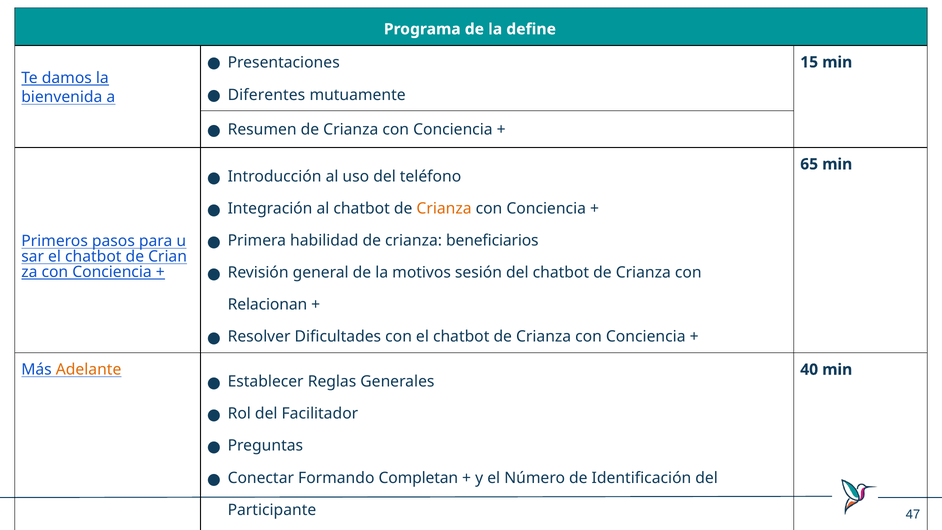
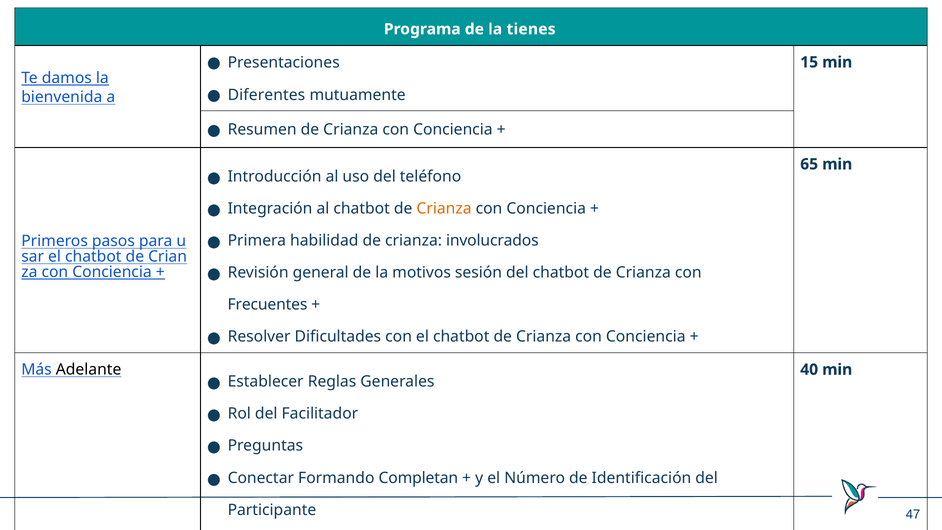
define: define -> tienes (531, 29)
beneficiarios: beneficiarios -> involucrados (492, 240)
Relacionan: Relacionan -> Frecuentes (268, 304)
Adelante colour: orange -> black (89, 370)
